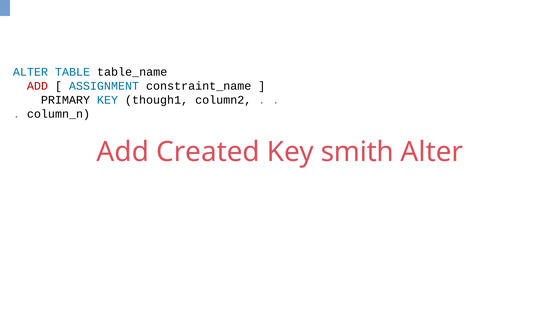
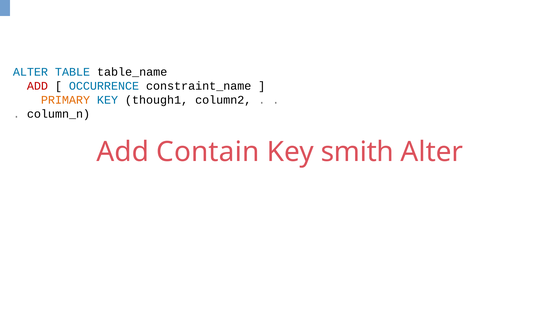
ASSIGNMENT: ASSIGNMENT -> OCCURRENCE (104, 86)
PRIMARY colour: black -> orange (65, 100)
Created: Created -> Contain (208, 152)
